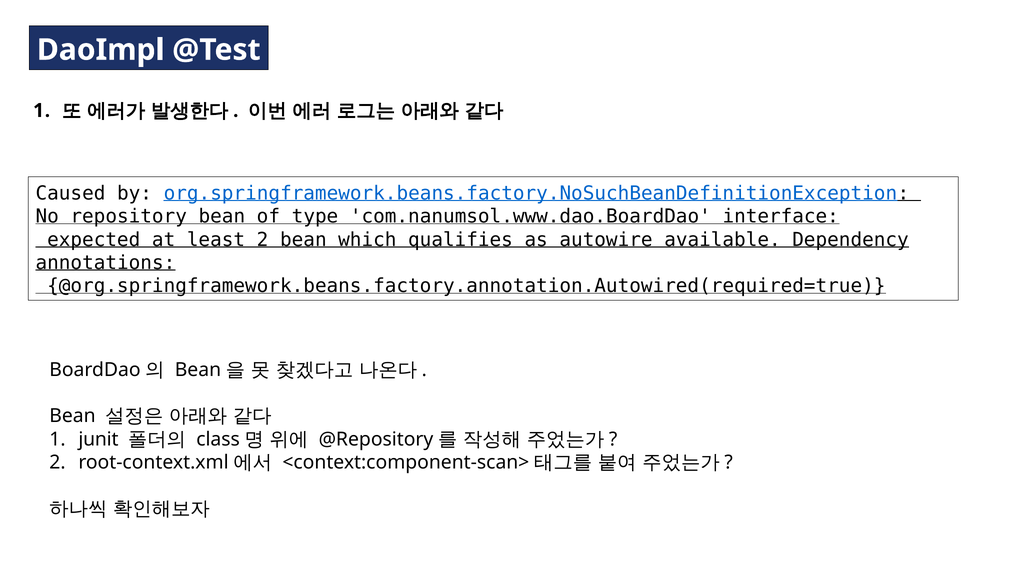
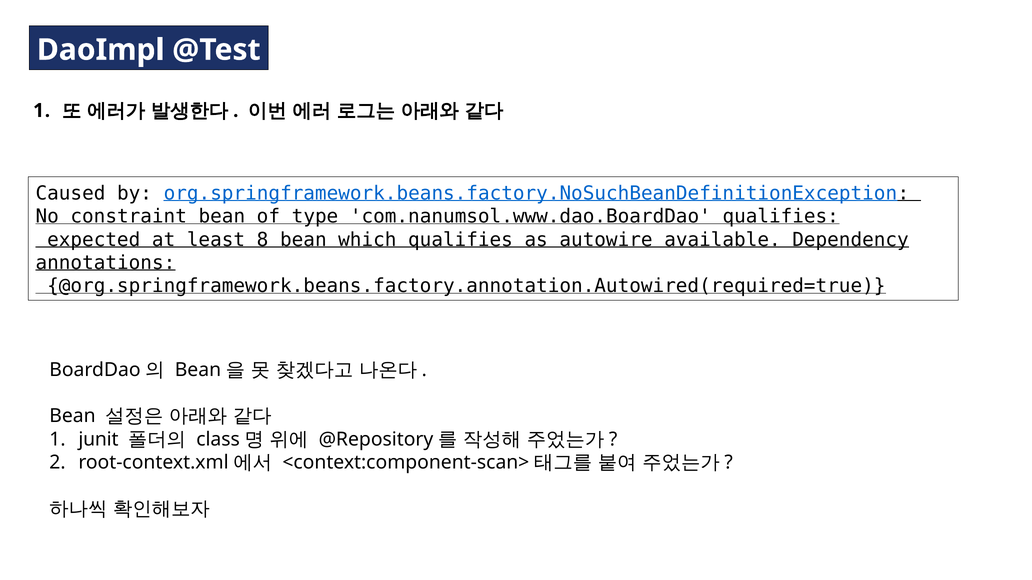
repository: repository -> constraint (129, 217)
com.nanumsol.www.dao.BoardDao interface: interface -> qualifies (781, 217)
least 2: 2 -> 8 (263, 240)
